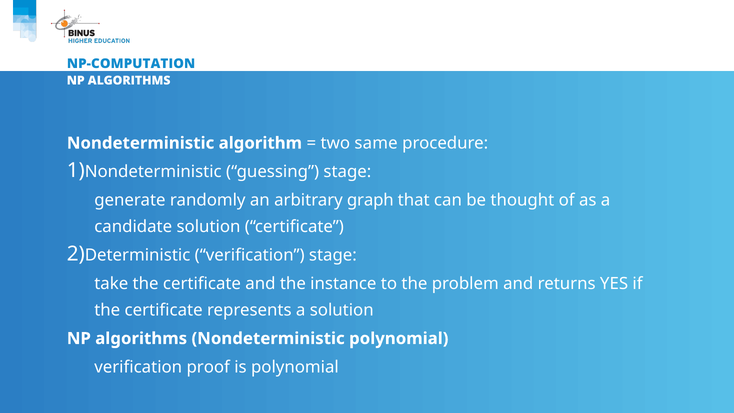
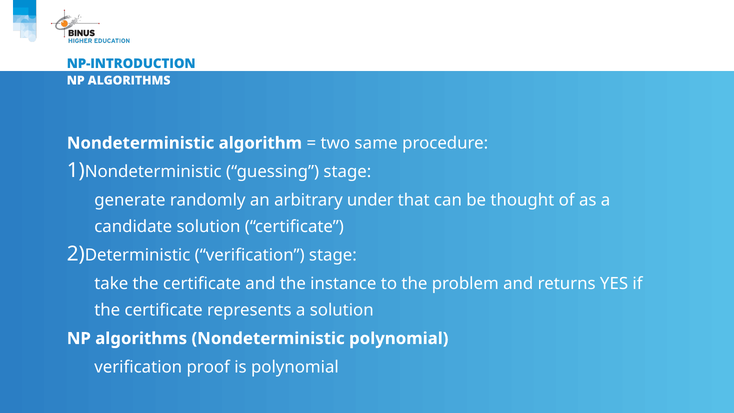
NP-COMPUTATION: NP-COMPUTATION -> NP-INTRODUCTION (131, 64)
graph: graph -> under (370, 200)
